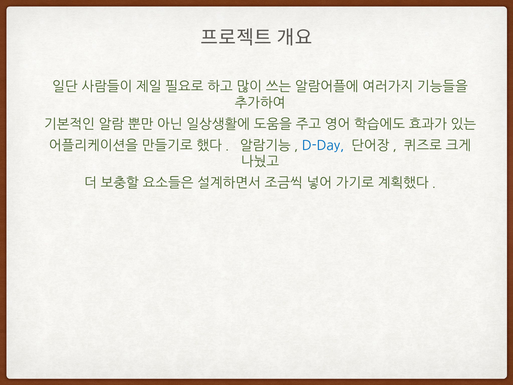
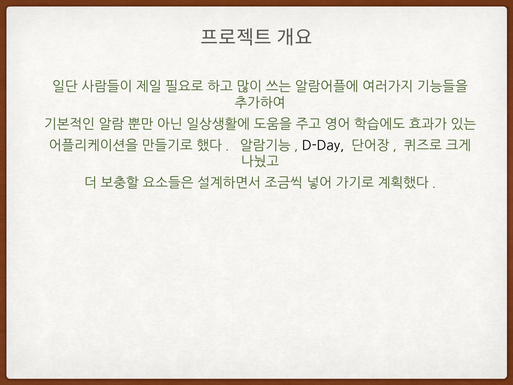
D-Day colour: blue -> black (323, 145)
